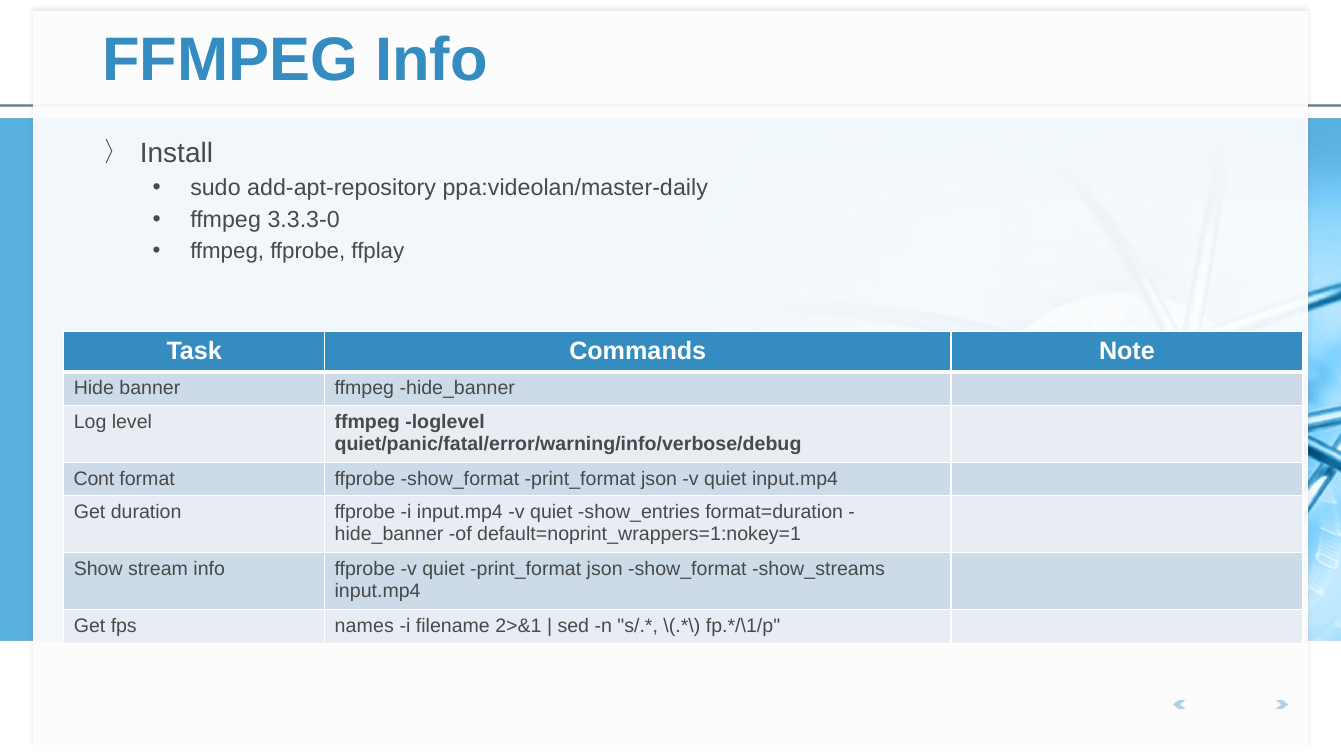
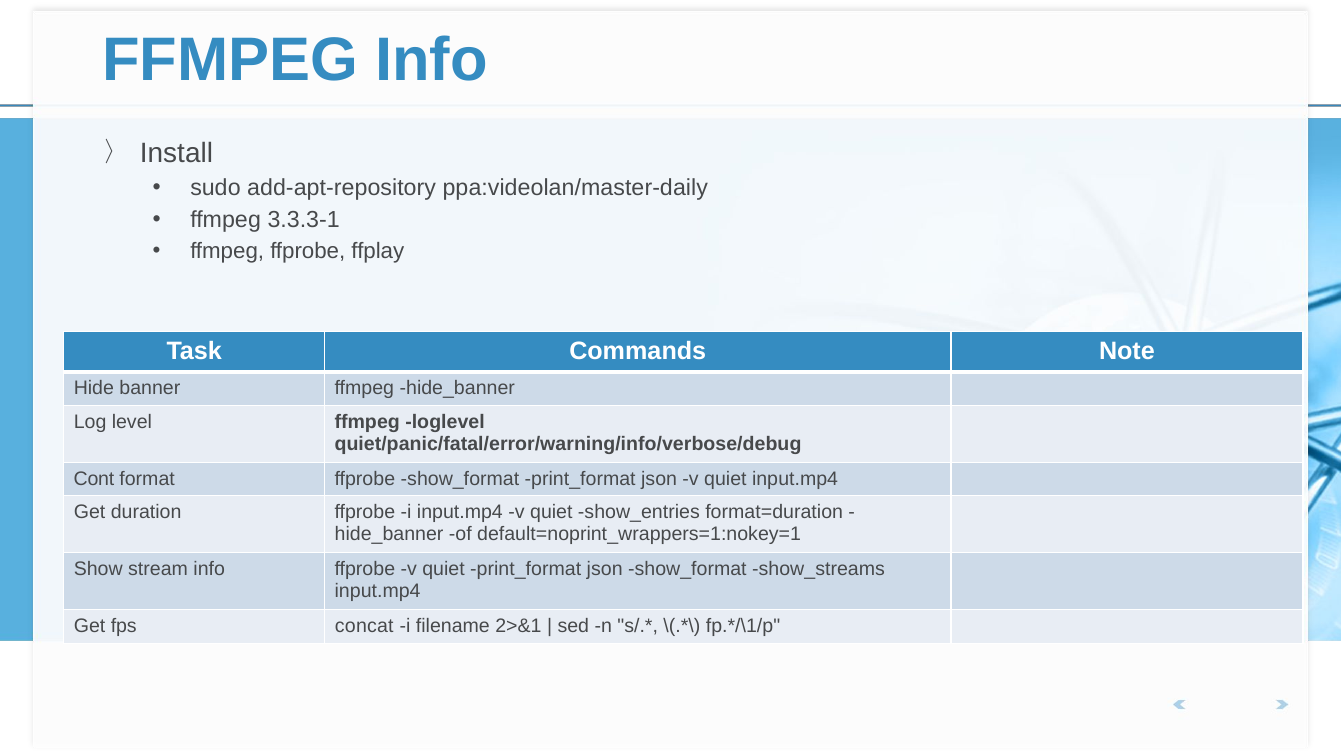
3.3.3-0: 3.3.3-0 -> 3.3.3-1 (304, 220)
names: names -> concat (364, 626)
